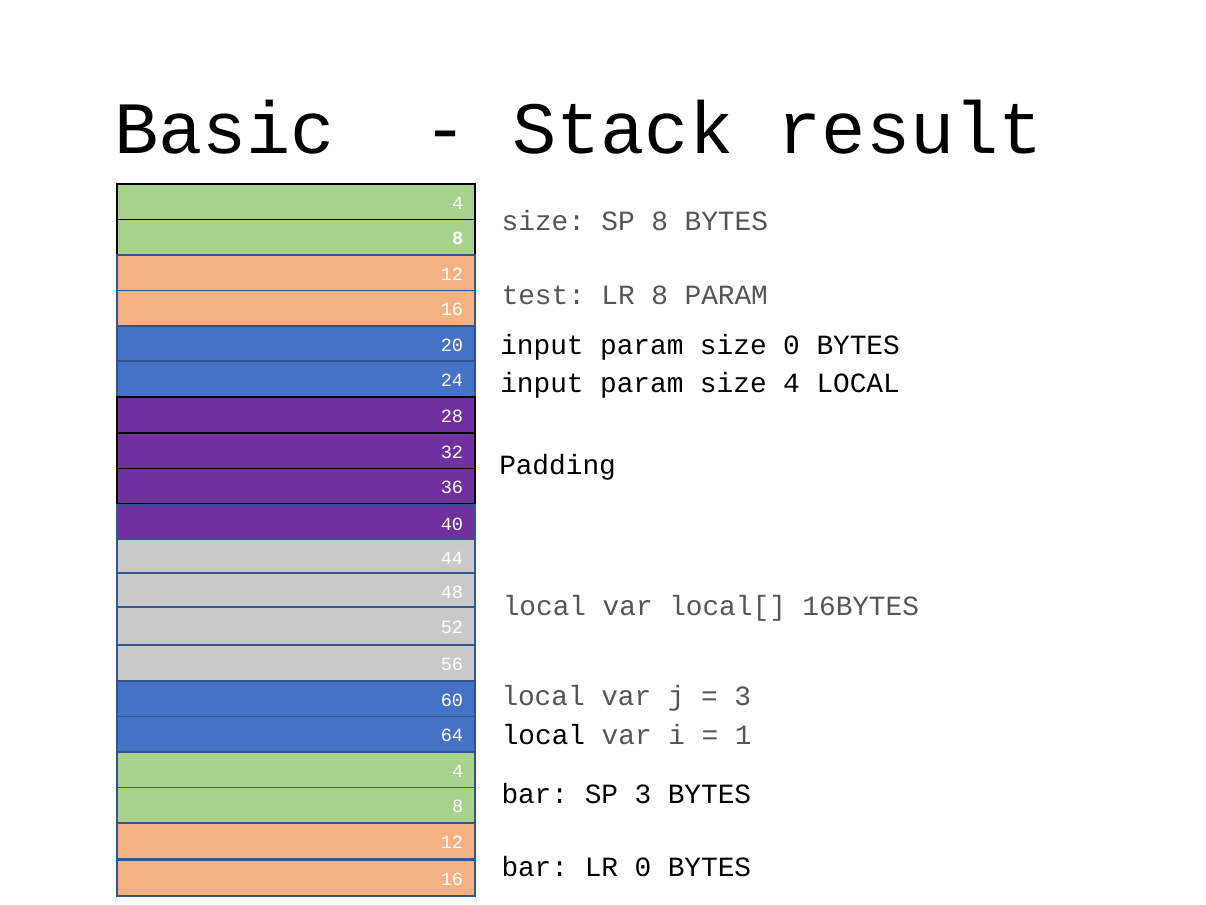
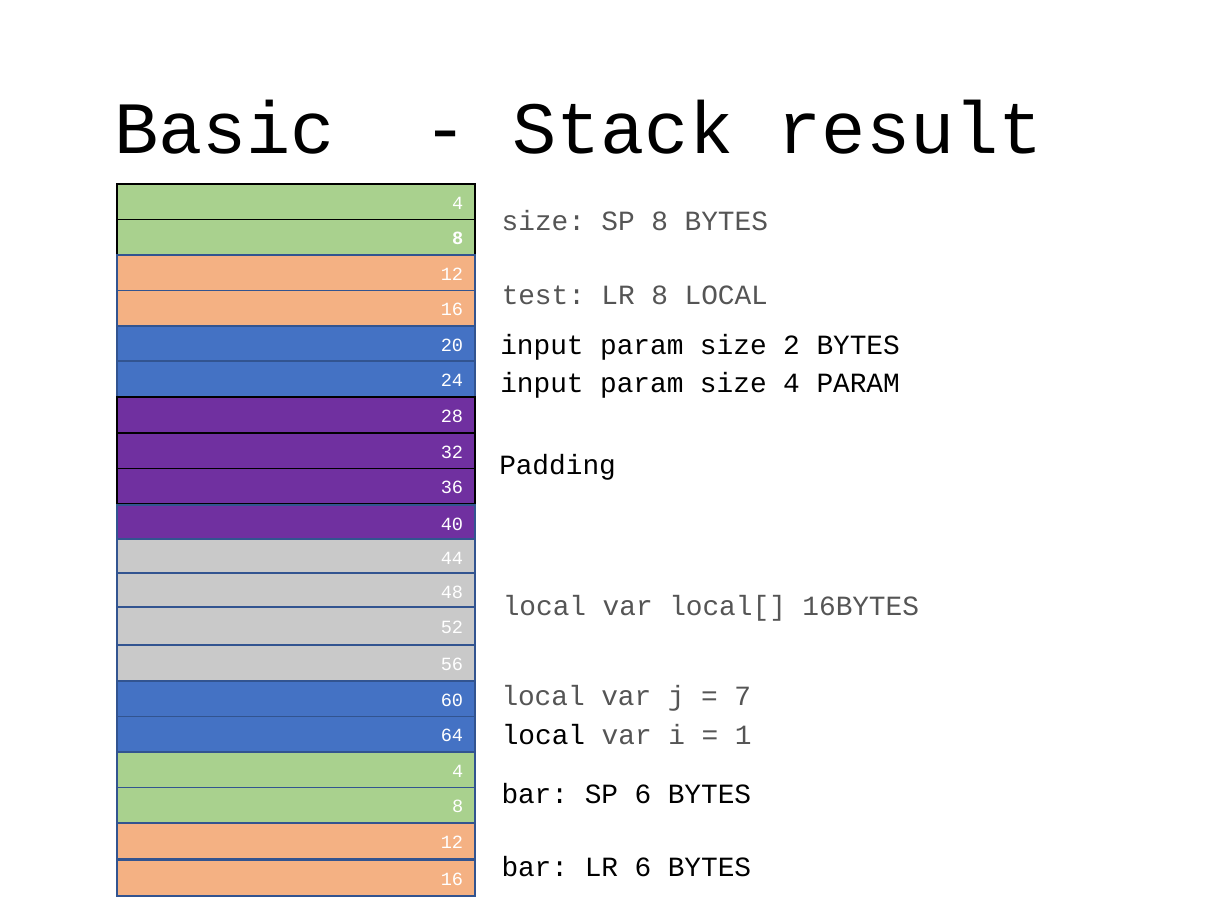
8 PARAM: PARAM -> LOCAL (726, 295)
size 0: 0 -> 2 (792, 345)
4 LOCAL: LOCAL -> PARAM (858, 383)
3: 3 -> 7 (743, 696)
SP 3: 3 -> 6 (643, 794)
LR 0: 0 -> 6 (643, 867)
